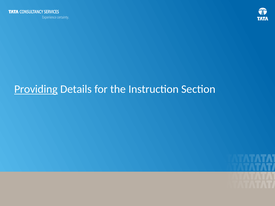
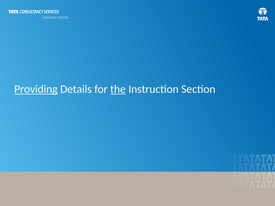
the underline: none -> present (118, 89)
